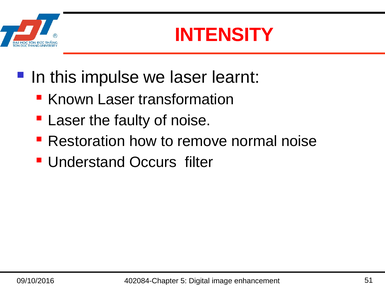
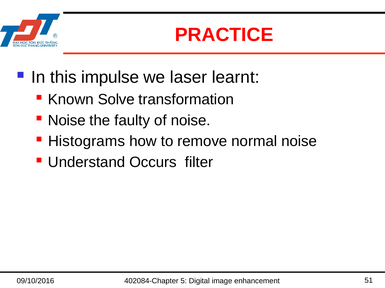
INTENSITY: INTENSITY -> PRACTICE (224, 35)
Known Laser: Laser -> Solve (116, 100)
Laser: Laser -> Noise (67, 121)
Restoration: Restoration -> Histograms (87, 142)
